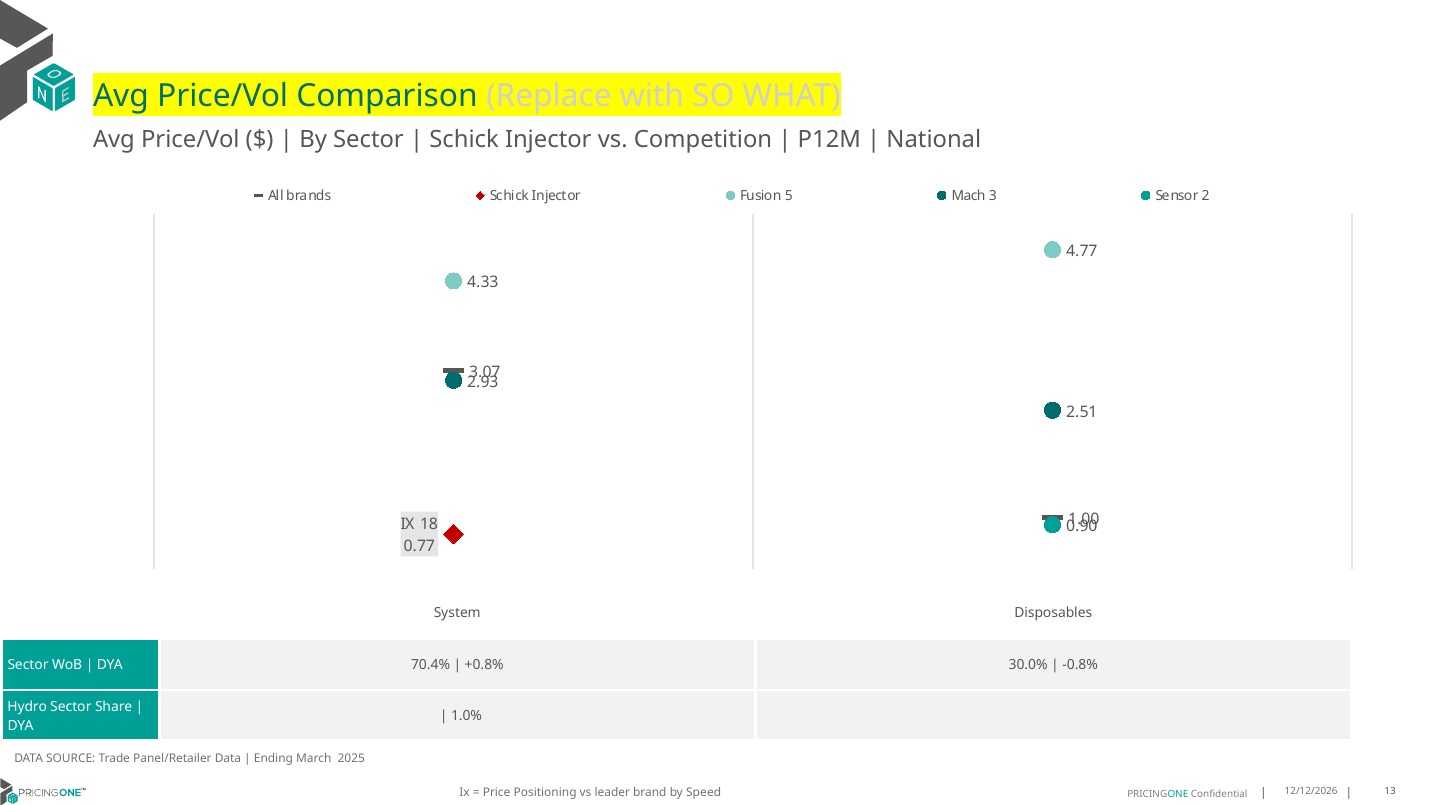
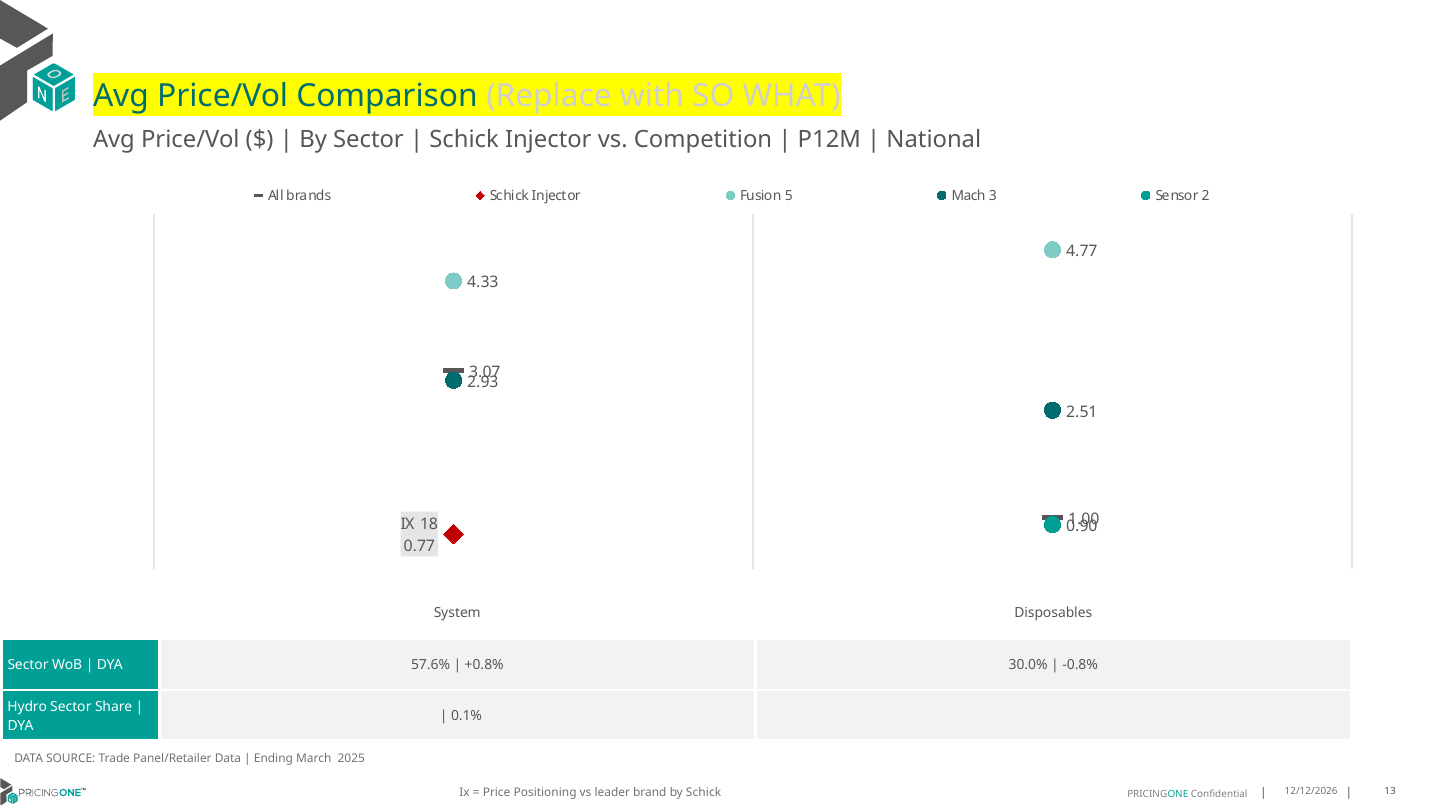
70.4%: 70.4% -> 57.6% (431, 665)
1.0%: 1.0% -> 0.1% (467, 716)
by Speed: Speed -> Schick (704, 792)
